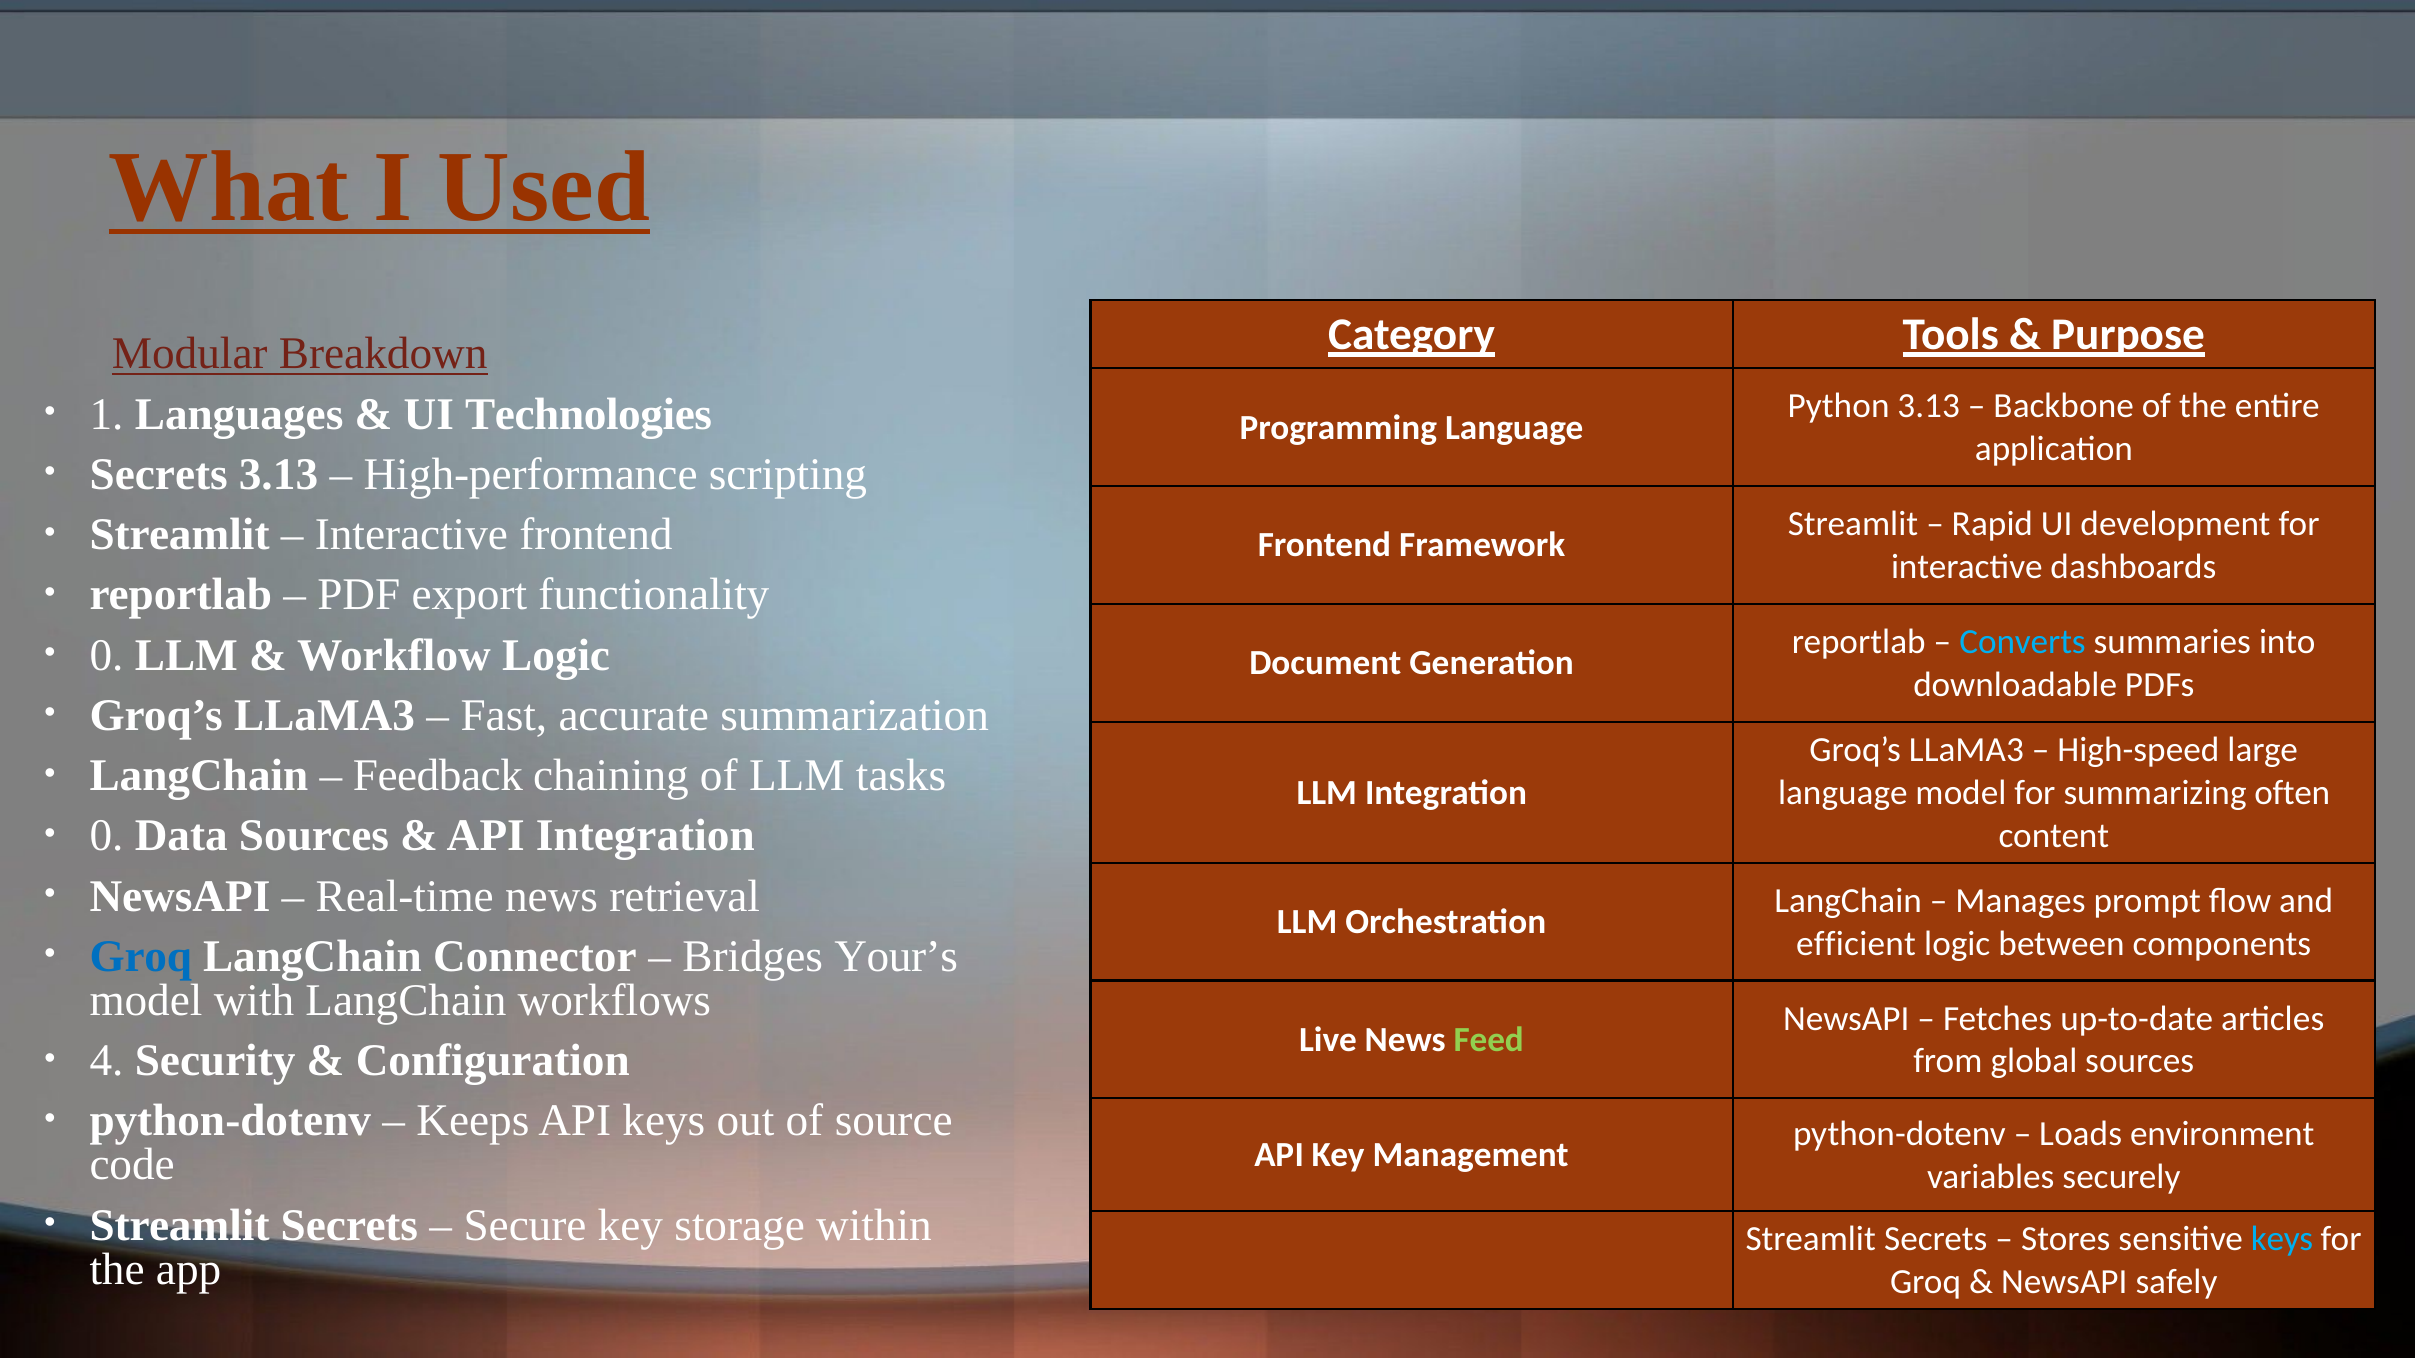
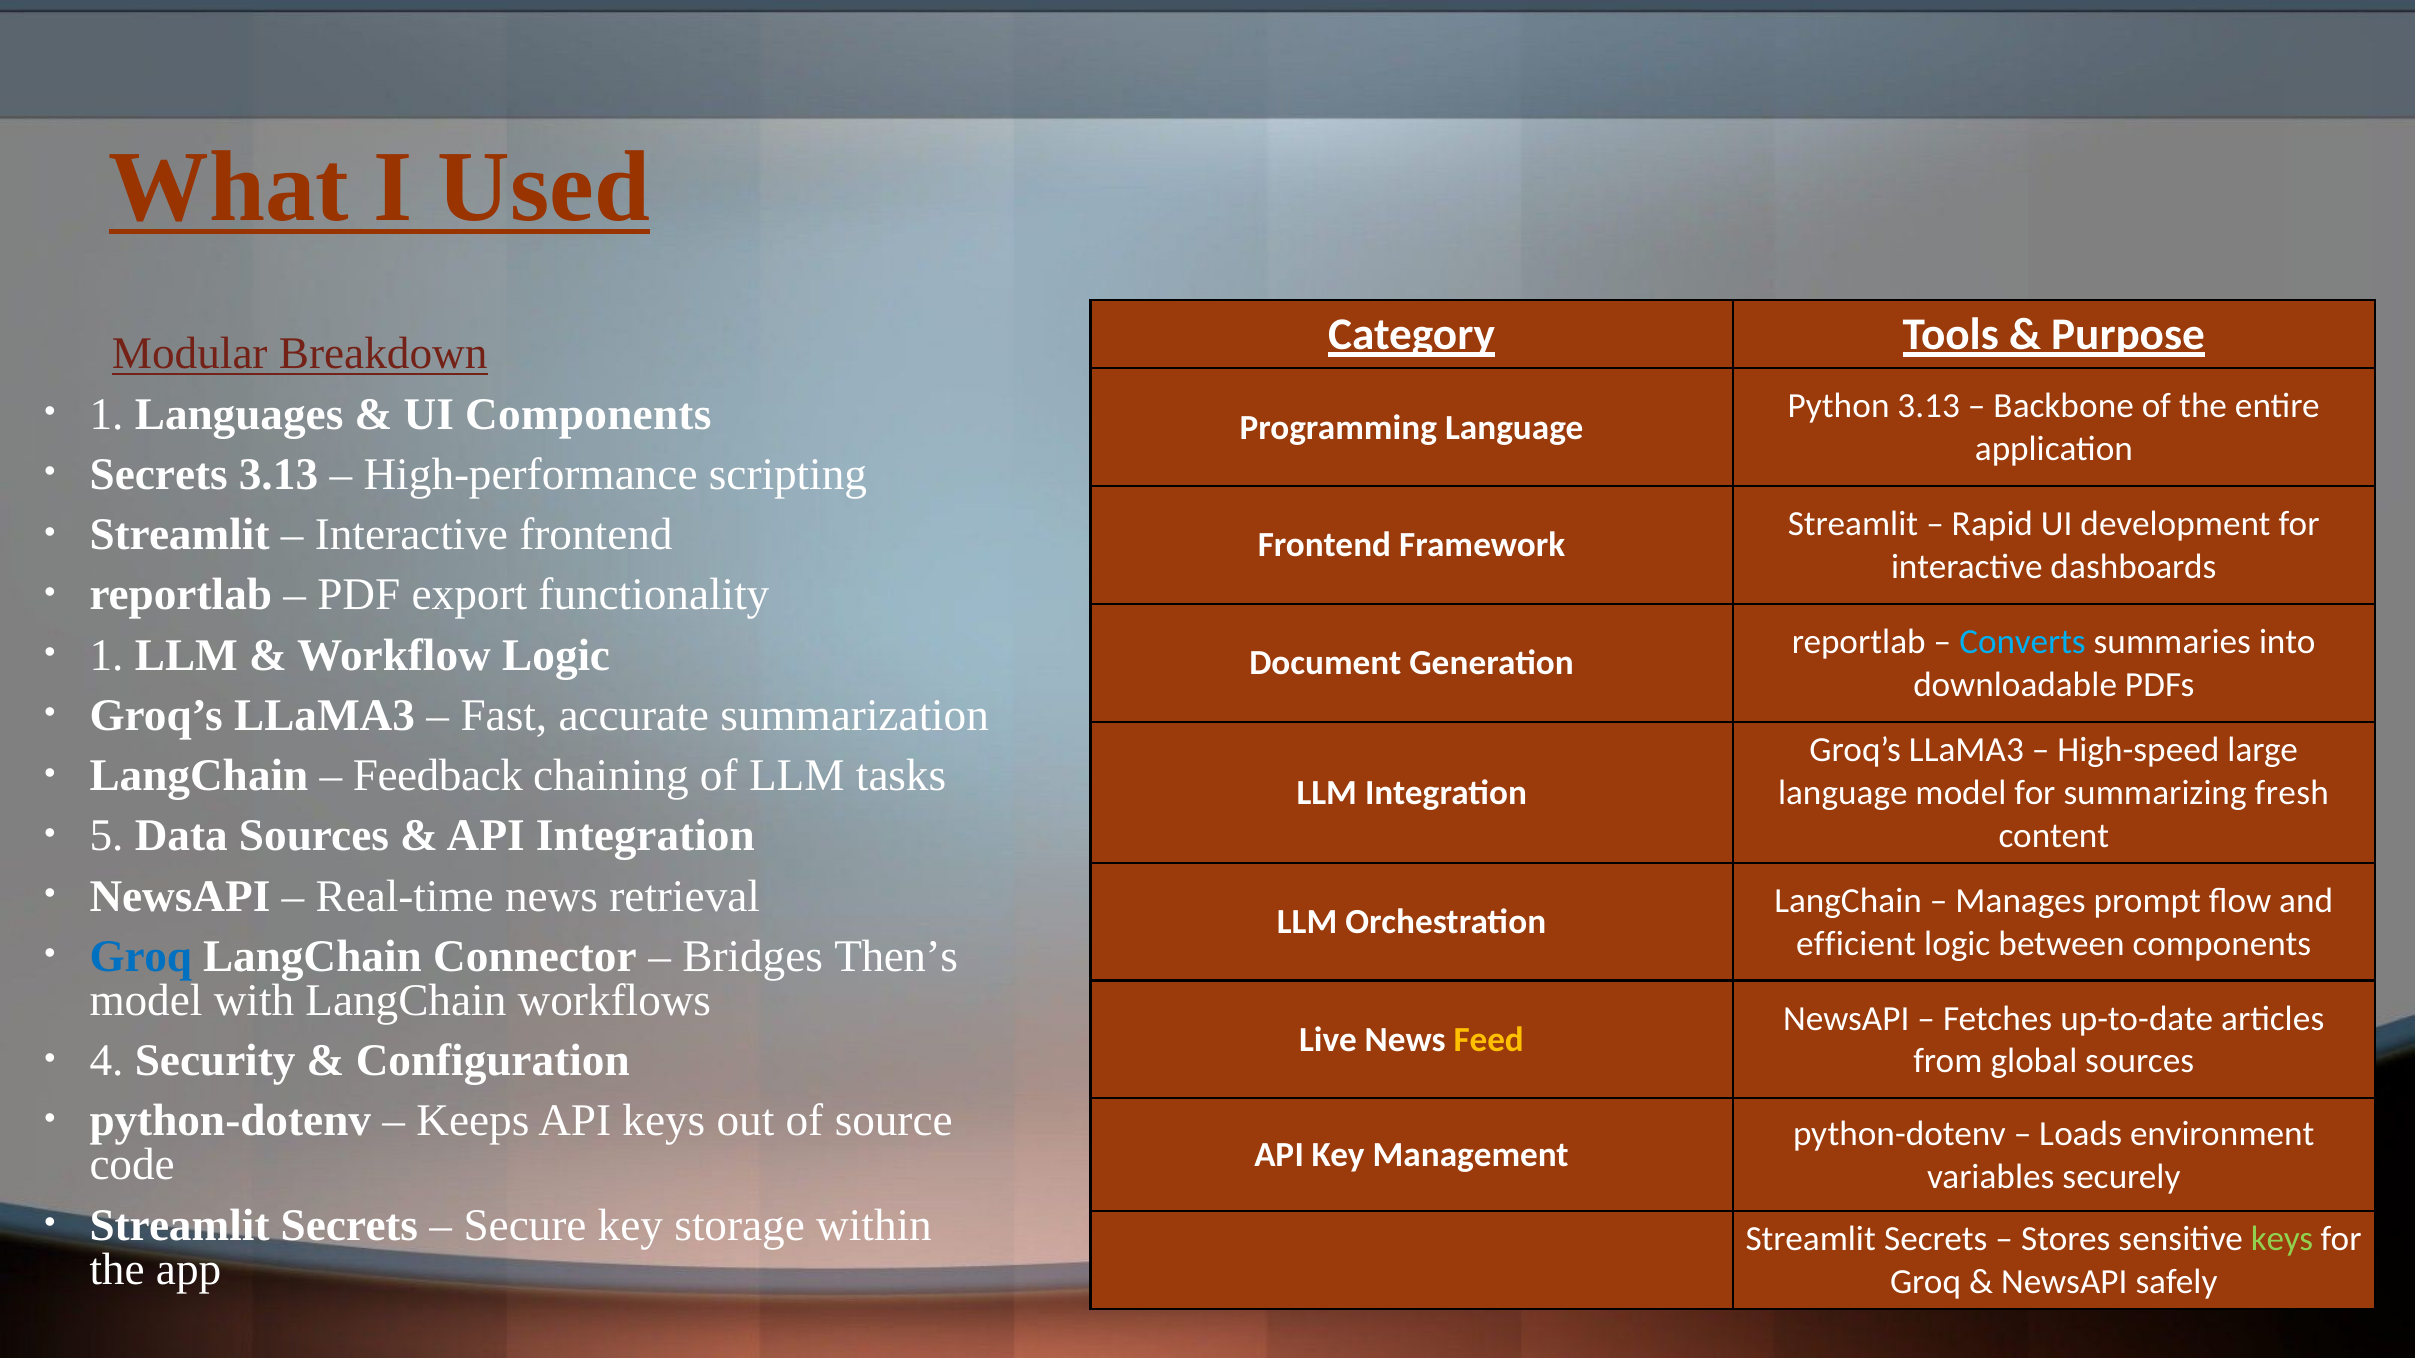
UI Technologies: Technologies -> Components (588, 414)
0: 0 -> 1 (107, 655)
often: often -> fresh (2292, 793)
0: 0 -> 5 (107, 836)
Your’s: Your’s -> Then’s (896, 957)
Feed colour: light green -> yellow (1489, 1040)
keys colour: light blue -> light green (2282, 1239)
